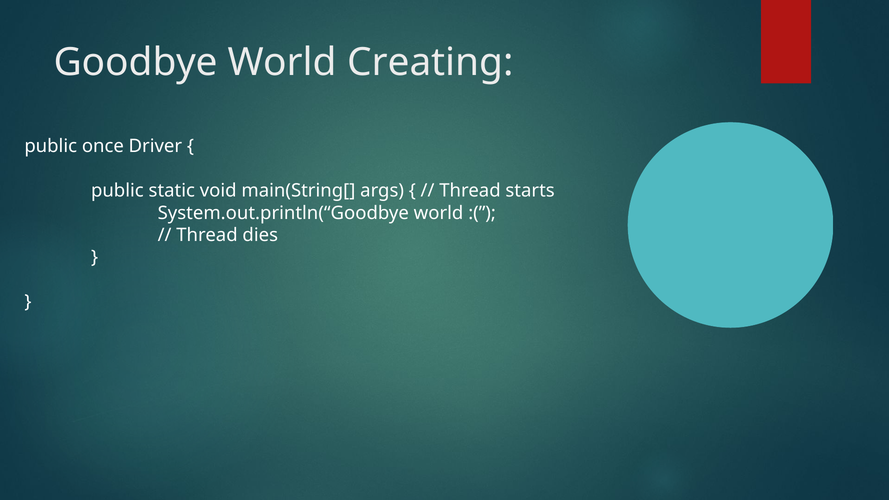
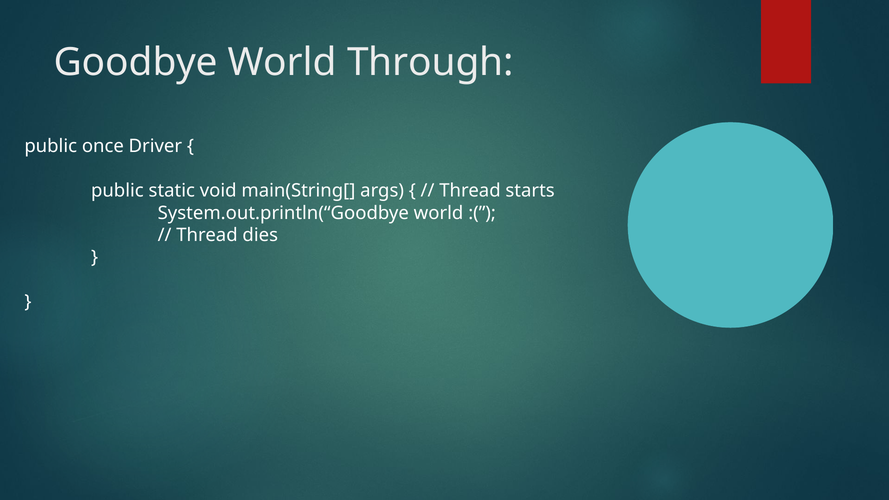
Creating: Creating -> Through (430, 62)
